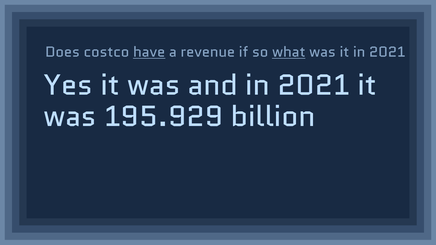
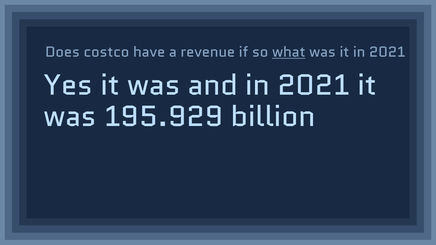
have underline: present -> none (149, 52)
